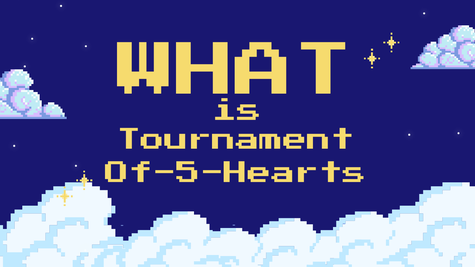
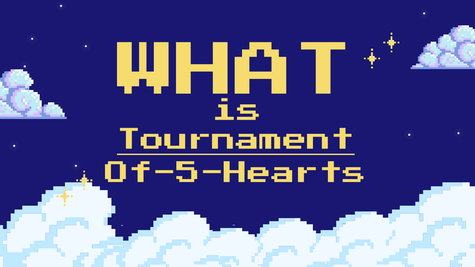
Tournament underline: none -> present (236, 144)
